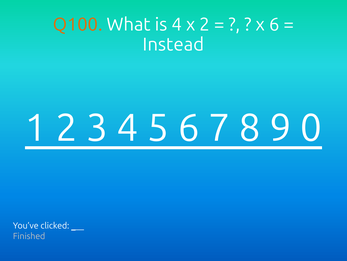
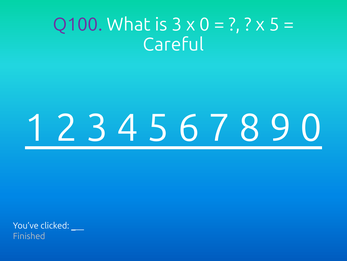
Q100 colour: orange -> purple (78, 25)
is 4: 4 -> 3 (177, 25)
x 2: 2 -> 0 (205, 25)
x 6: 6 -> 5 (274, 25)
Instead: Instead -> Careful (173, 44)
